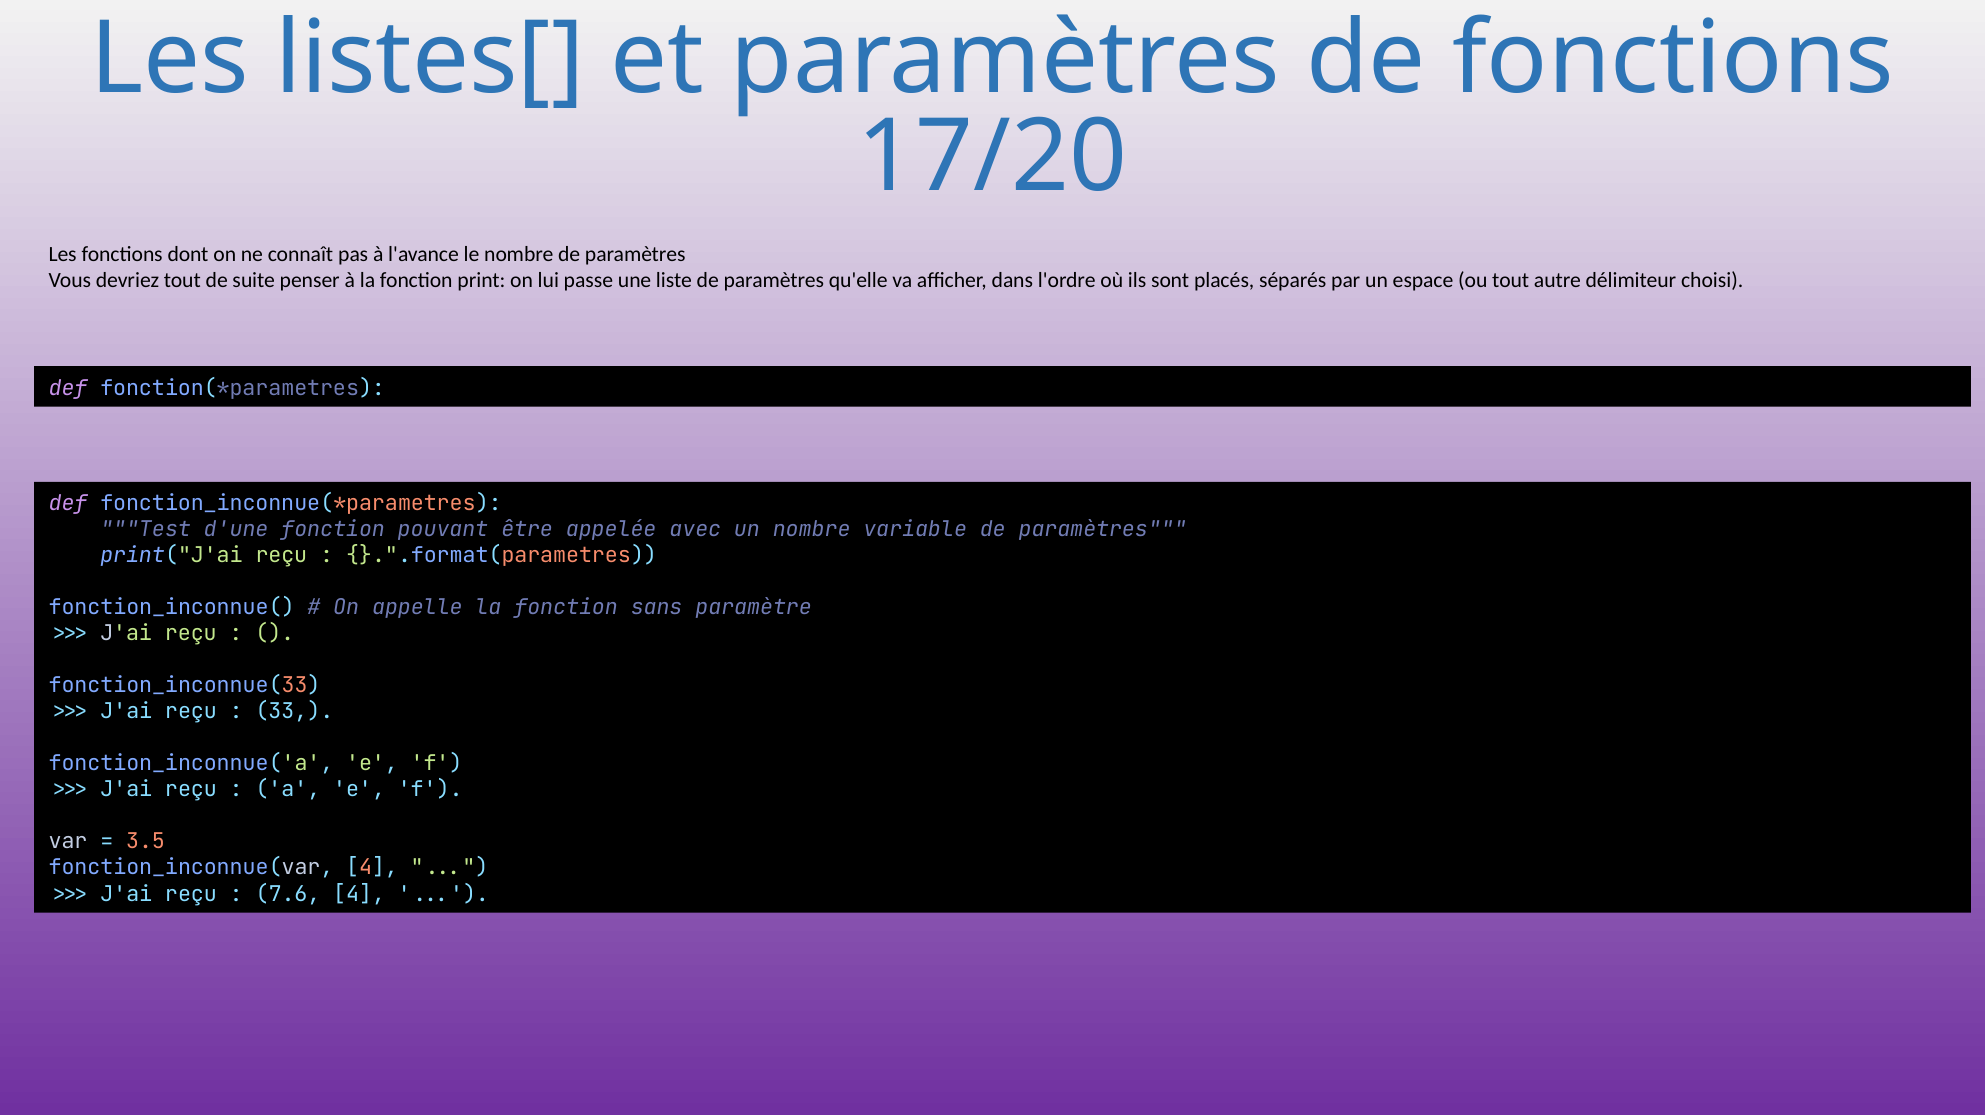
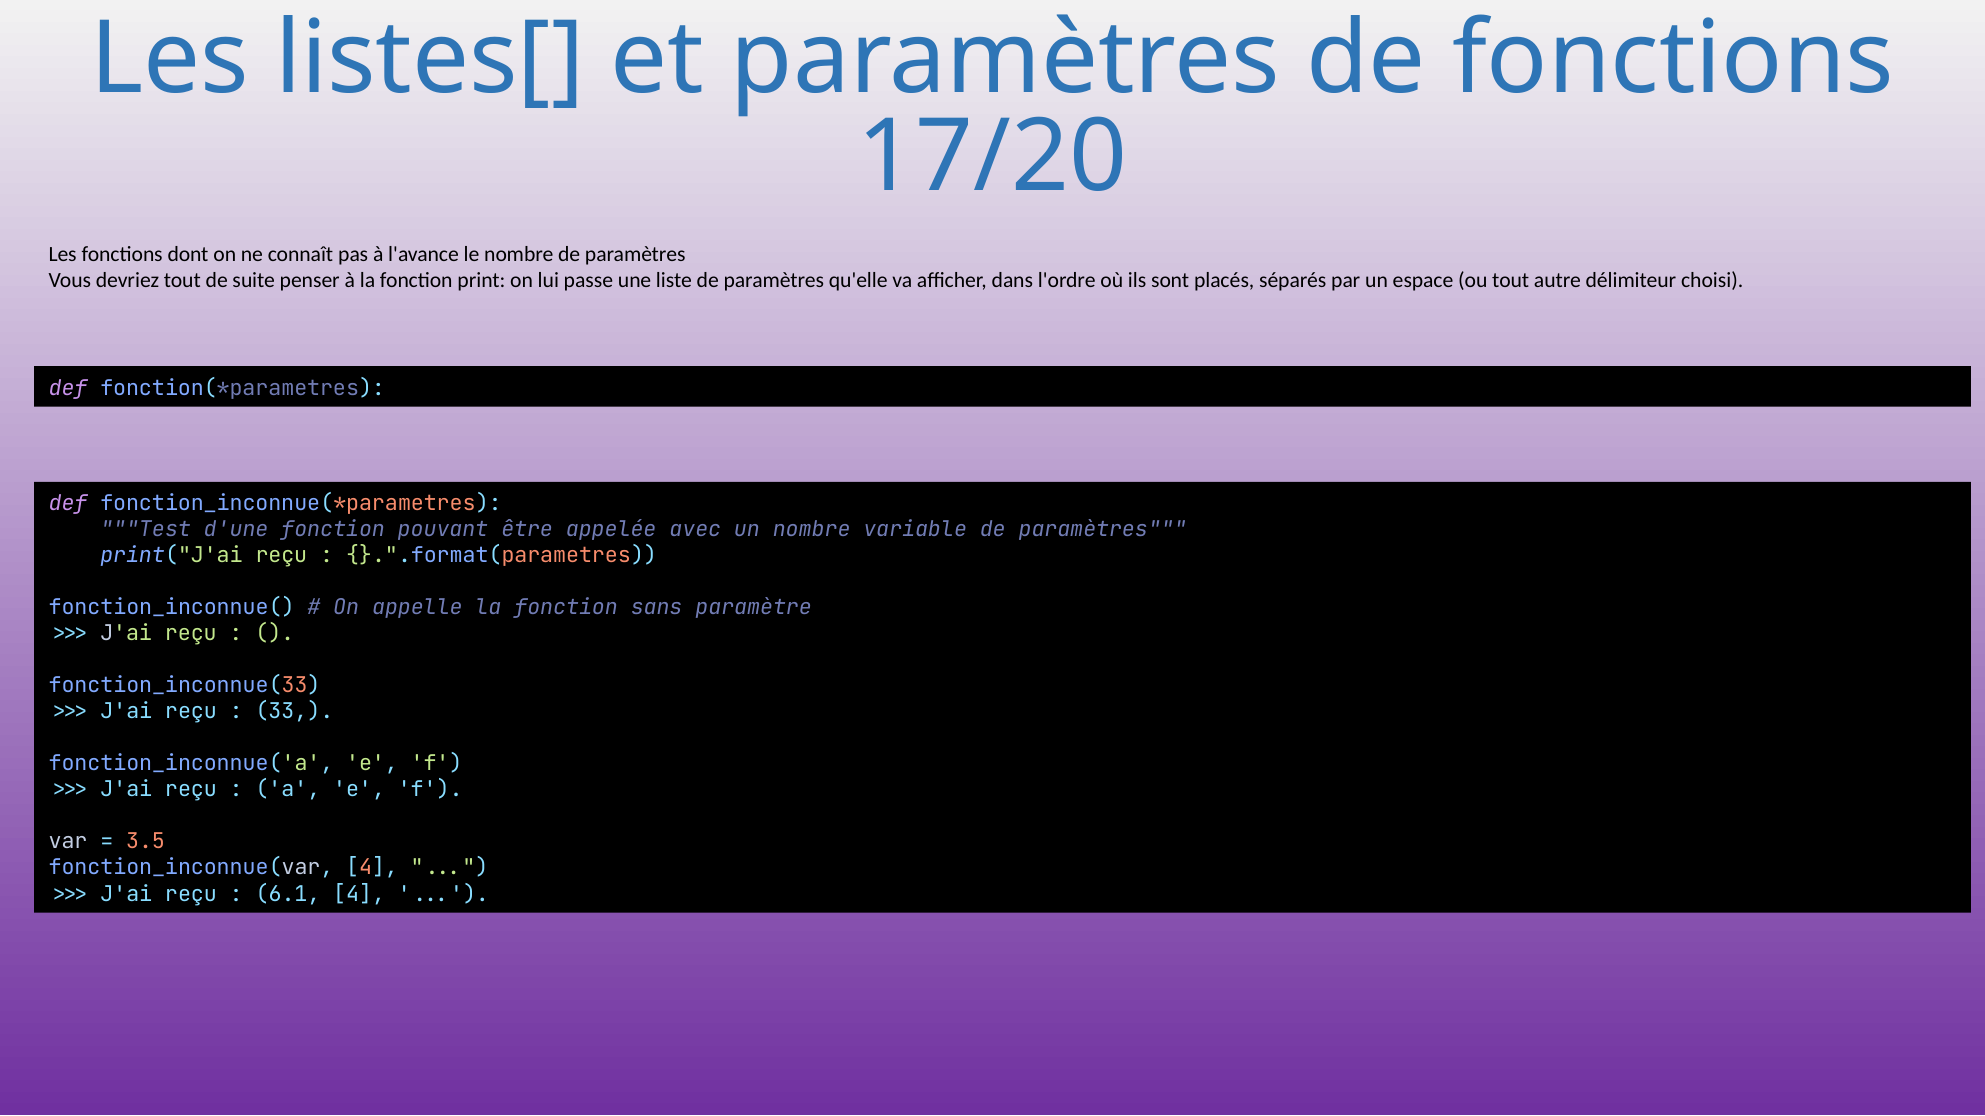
7.6: 7.6 -> 6.1 (288, 894)
